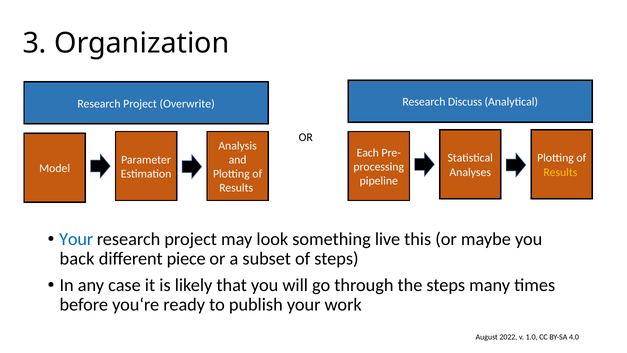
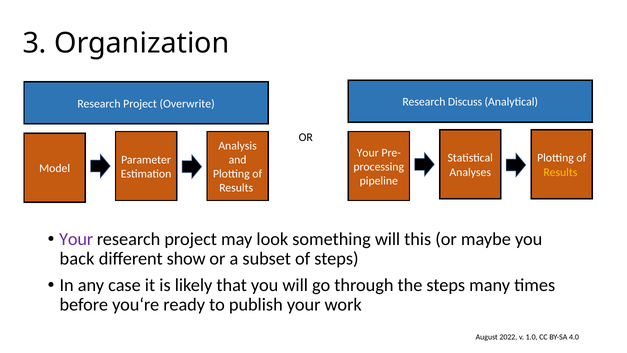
Each: Each -> Your (368, 153)
Your colour: blue -> purple (76, 239)
something live: live -> will (388, 239)
piece: piece -> show (186, 259)
